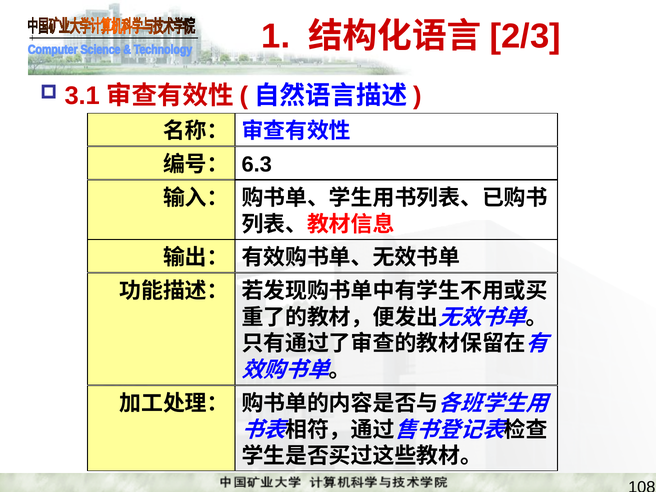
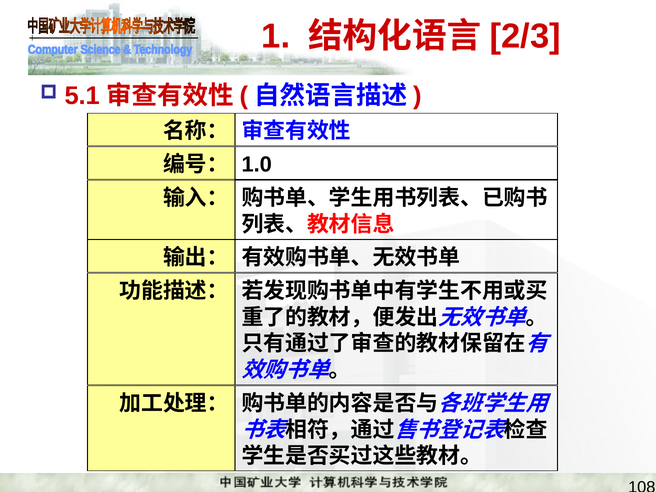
3.1: 3.1 -> 5.1 (82, 96)
6.3: 6.3 -> 1.0 (257, 165)
